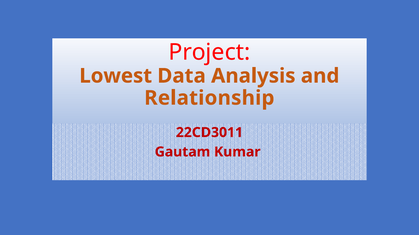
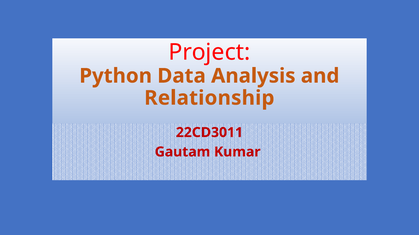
Lowest: Lowest -> Python (116, 76)
